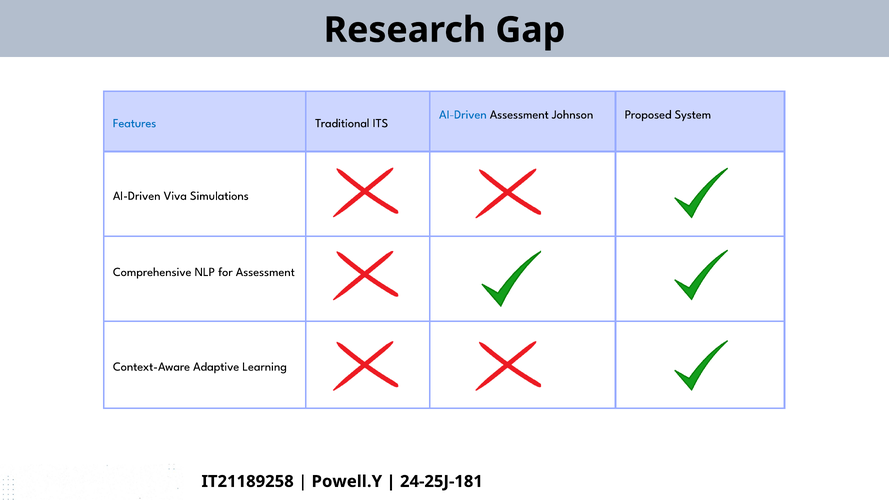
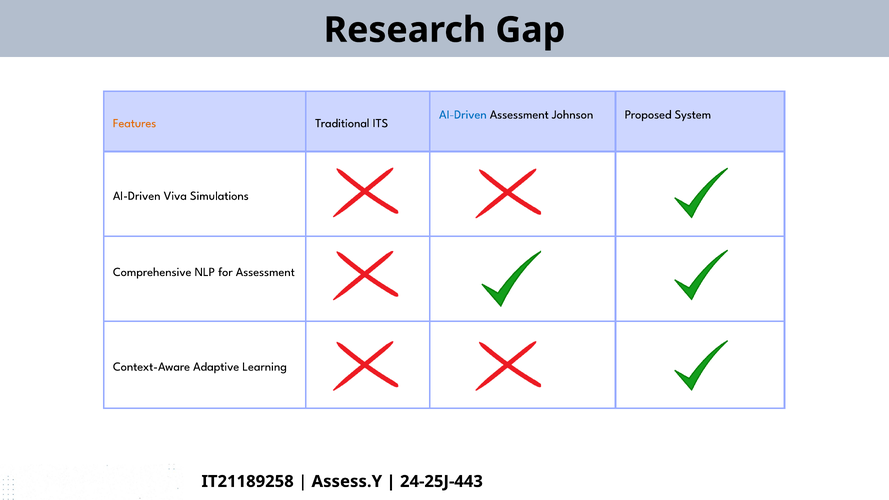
Features colour: blue -> orange (135, 123)
Powell.Y: Powell.Y -> Assess.Y (347, 482)
24-25J-181: 24-25J-181 -> 24-25J-443 (441, 482)
